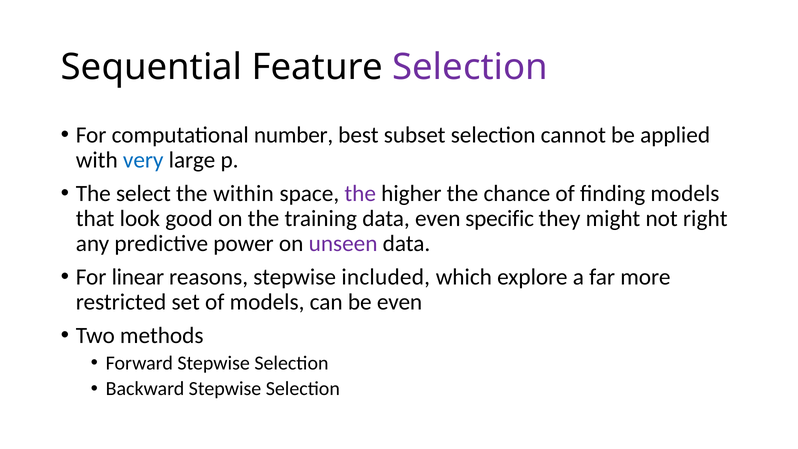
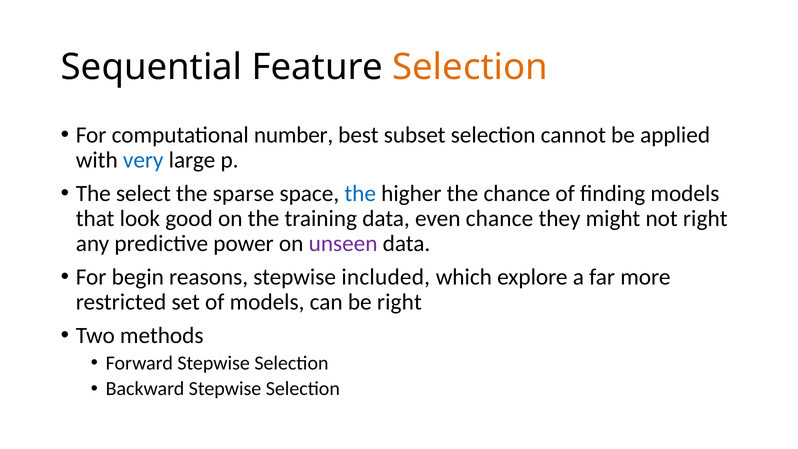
Selection colour: purple -> orange (470, 67)
within: within -> sparse (244, 193)
the colour: purple -> blue (360, 193)
even specific: specific -> chance (499, 218)
linear: linear -> begin (138, 277)
be even: even -> right (399, 302)
